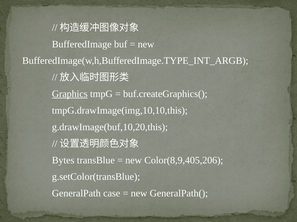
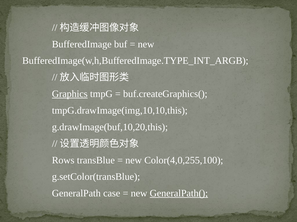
Bytes: Bytes -> Rows (63, 161)
Color(8,9,405,206: Color(8,9,405,206 -> Color(4,0,255,100 (184, 161)
GeneralPath( underline: none -> present (179, 194)
